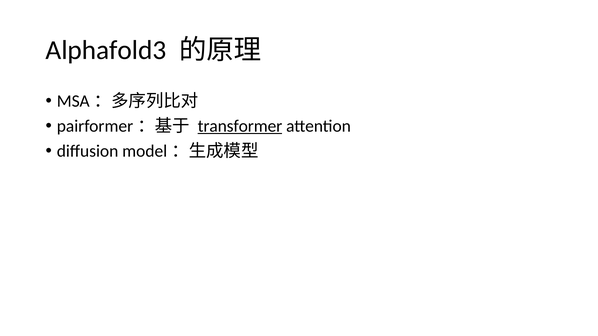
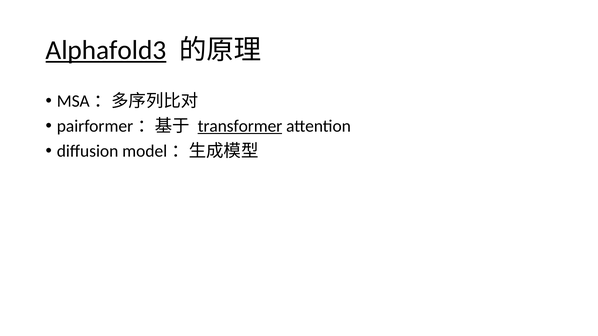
Alphafold3 underline: none -> present (106, 50)
